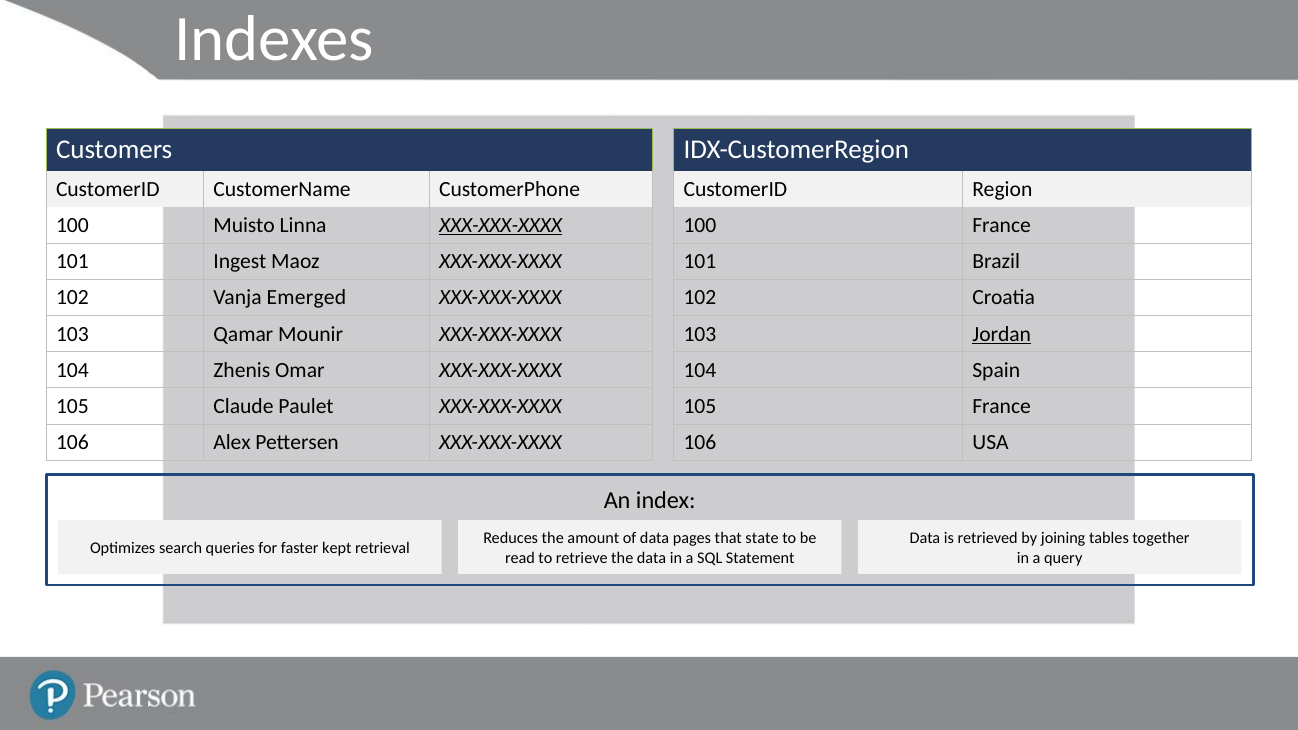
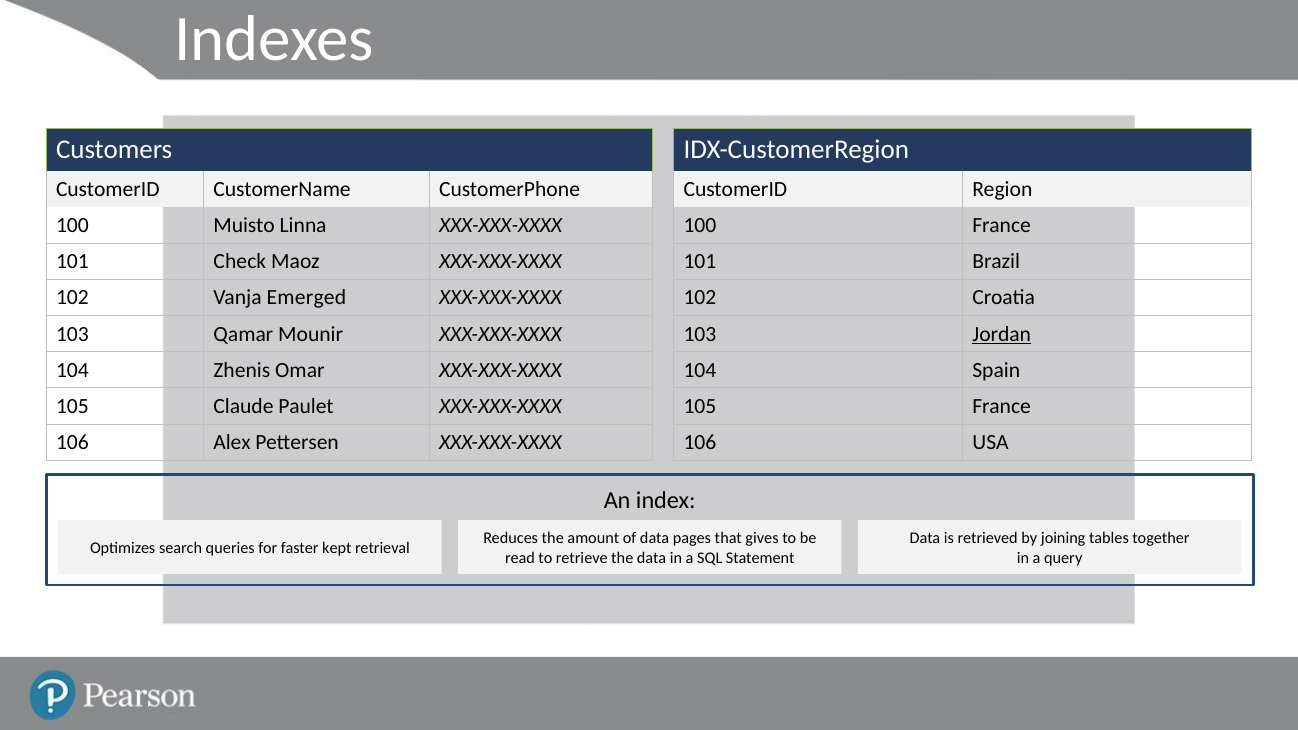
XXX-XXX-XXXX underline: present -> none (501, 226)
Ingest: Ingest -> Check (240, 262)
state: state -> gives (762, 538)
